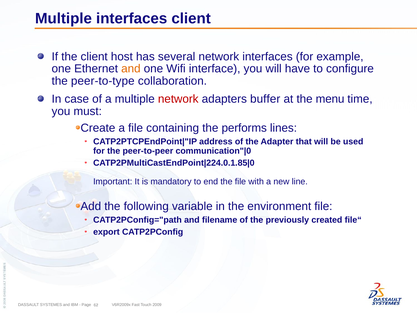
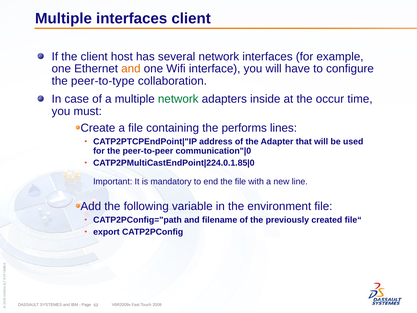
network colour: red -> green (178, 99)
buffer: buffer -> inside (265, 99)
menu: menu -> occur (330, 99)
